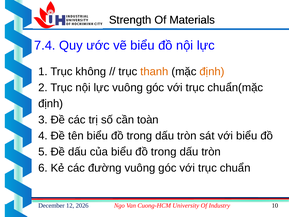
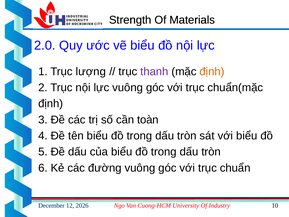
7.4: 7.4 -> 2.0 (45, 45)
không: không -> lượng (91, 71)
thanh colour: orange -> purple (154, 71)
